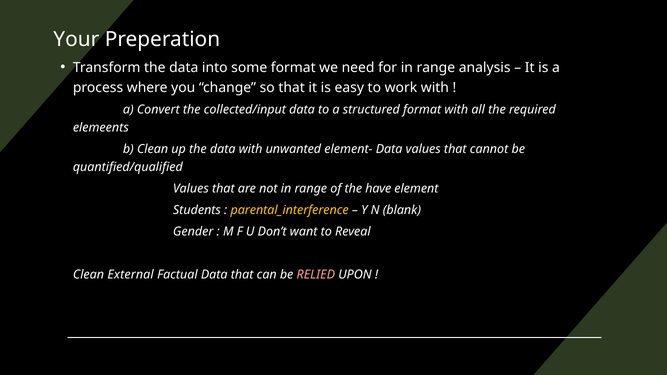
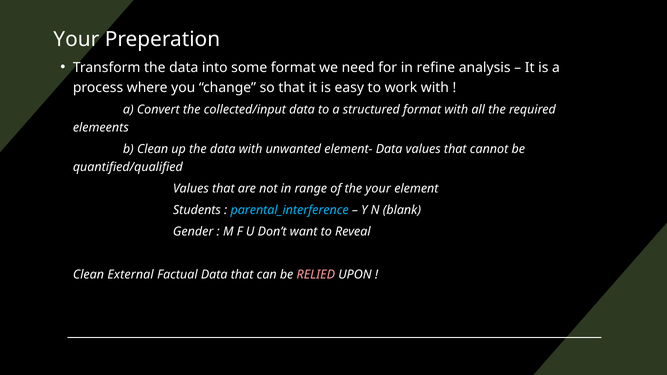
for in range: range -> refine (436, 68)
the have: have -> your (378, 189)
parental_interference colour: yellow -> light blue (290, 210)
